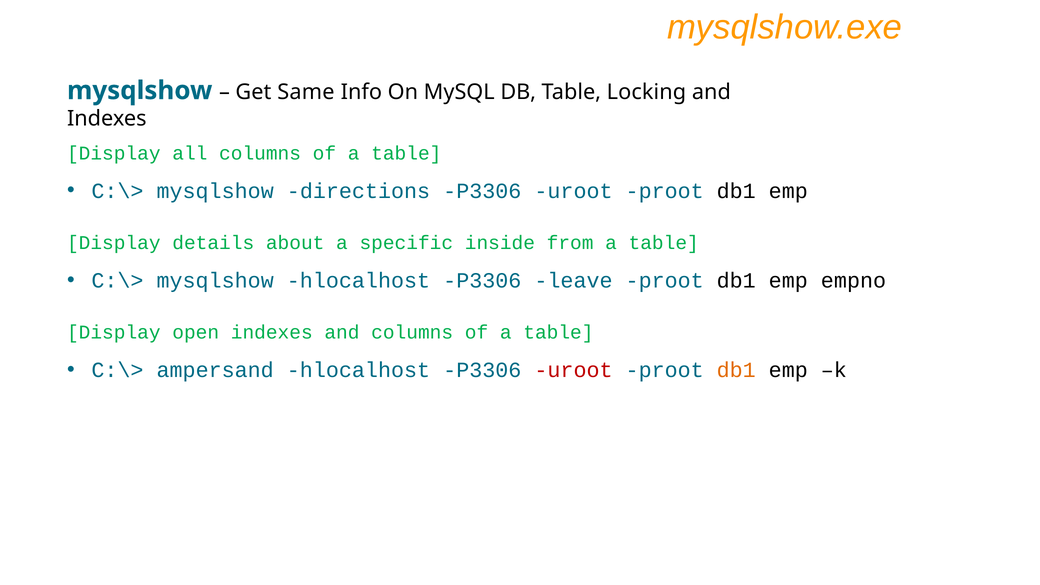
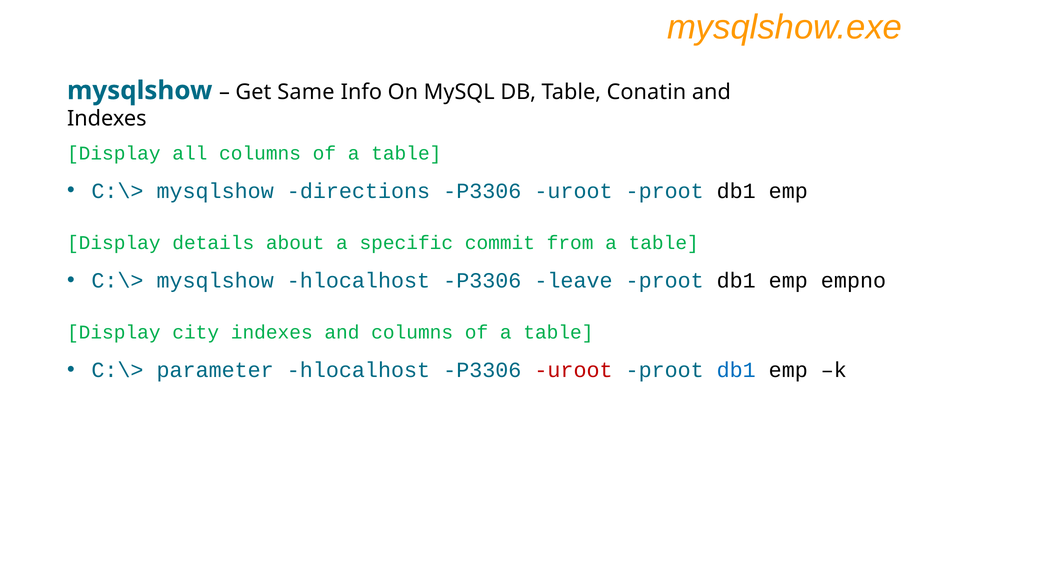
Locking: Locking -> Conatin (646, 92)
inside: inside -> commit (500, 243)
open: open -> city (196, 332)
ampersand: ampersand -> parameter (215, 370)
db1 colour: orange -> blue (736, 370)
